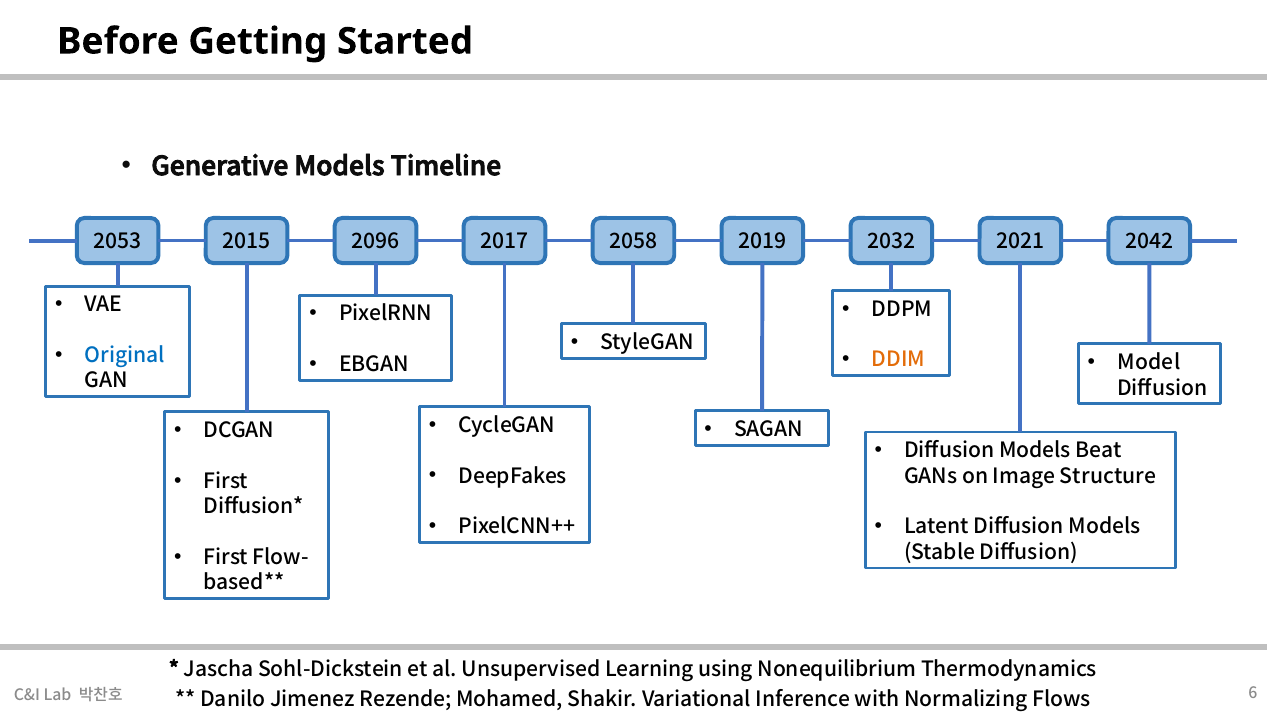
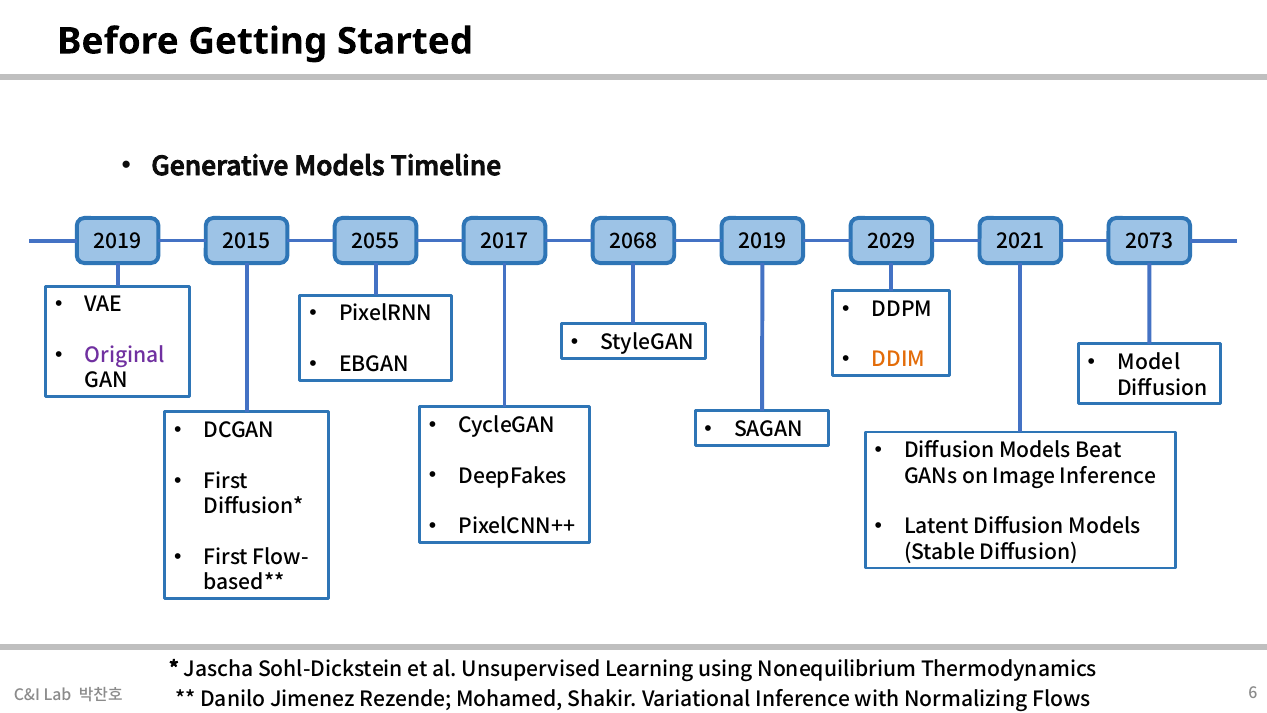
2053: 2053 -> 2019 (118, 242)
2096: 2096 -> 2055 (375, 242)
2058: 2058 -> 2068 (633, 242)
2032: 2032 -> 2029 (891, 242)
2042: 2042 -> 2073 (1149, 242)
Original colour: blue -> purple (125, 355)
Image Structure: Structure -> Inference (1108, 476)
